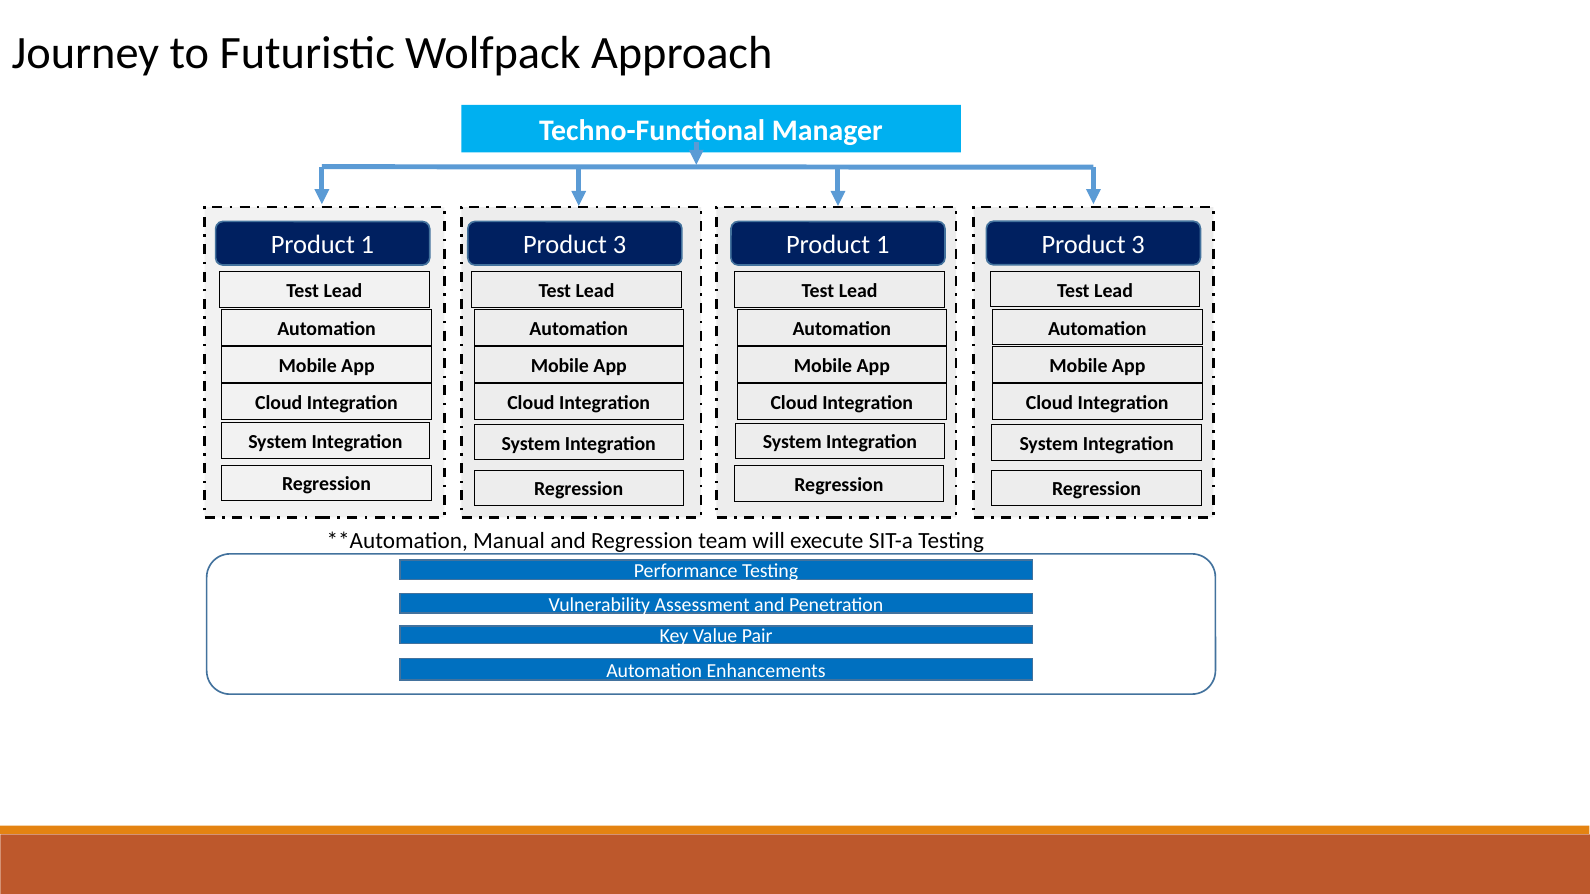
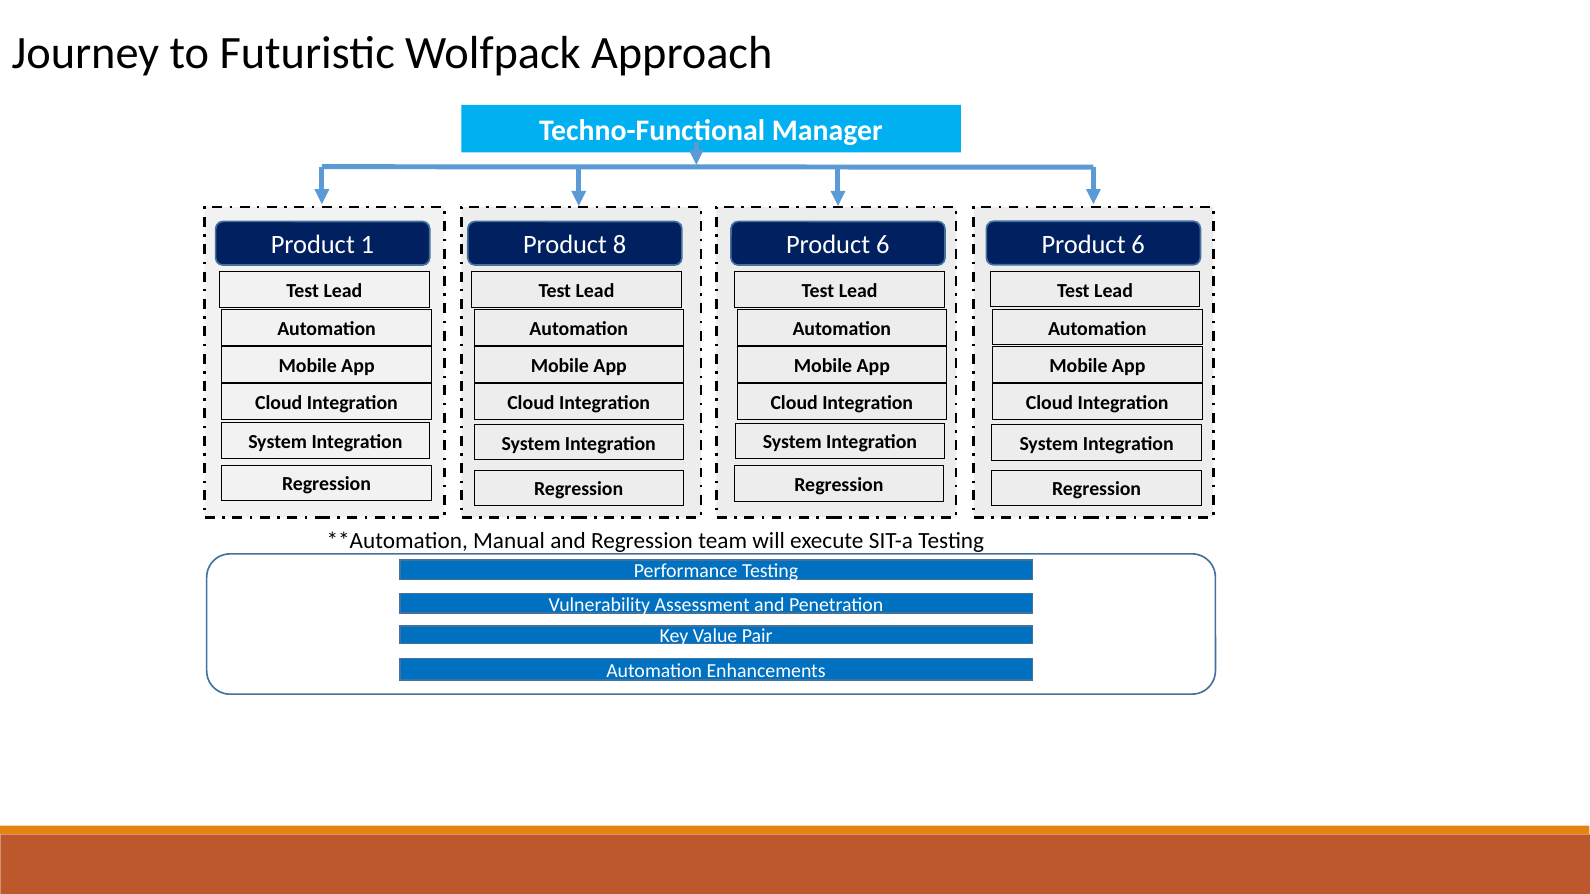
3: 3 -> 6 (1138, 245)
3: 3 -> 8 (620, 245)
1: 1 -> 6 (883, 245)
